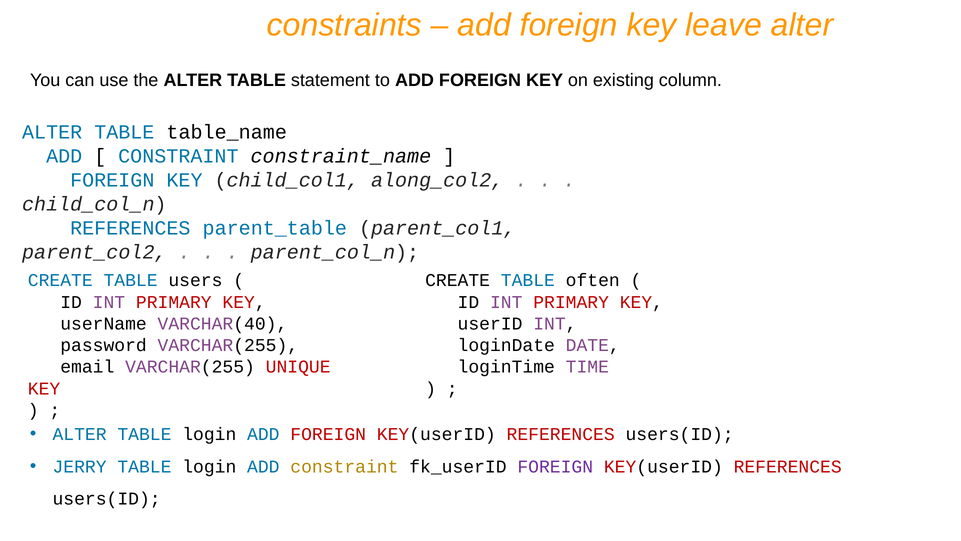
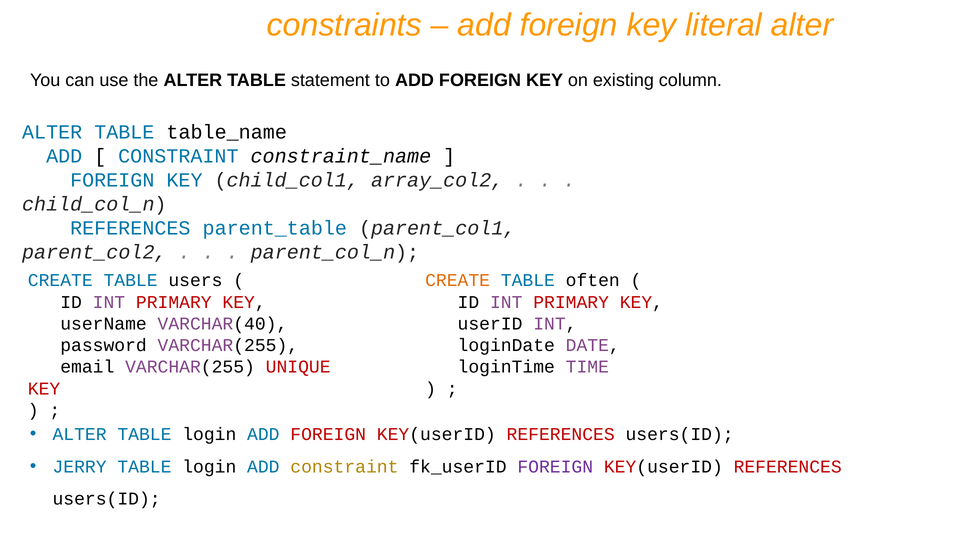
leave: leave -> literal (724, 25)
along_col2: along_col2 -> array_col2 (437, 180)
CREATE colour: black -> orange (458, 280)
